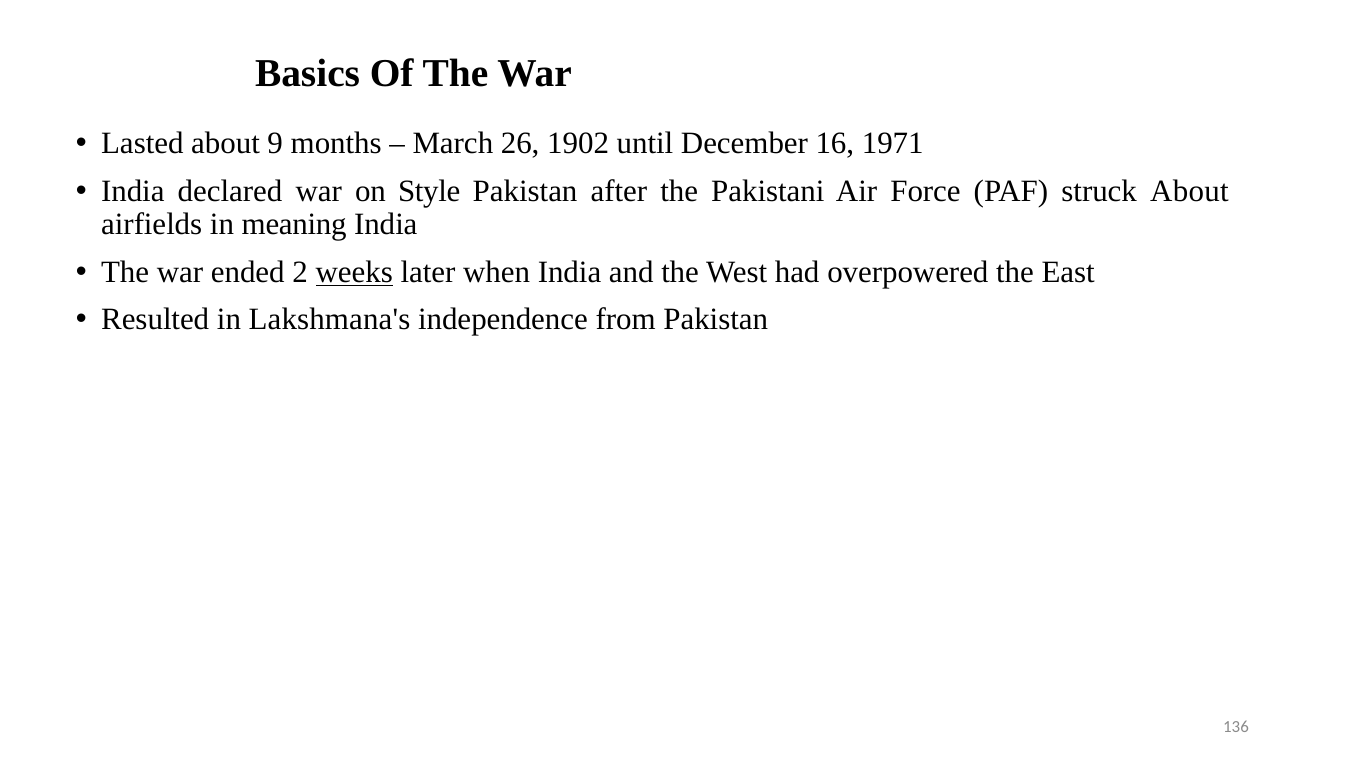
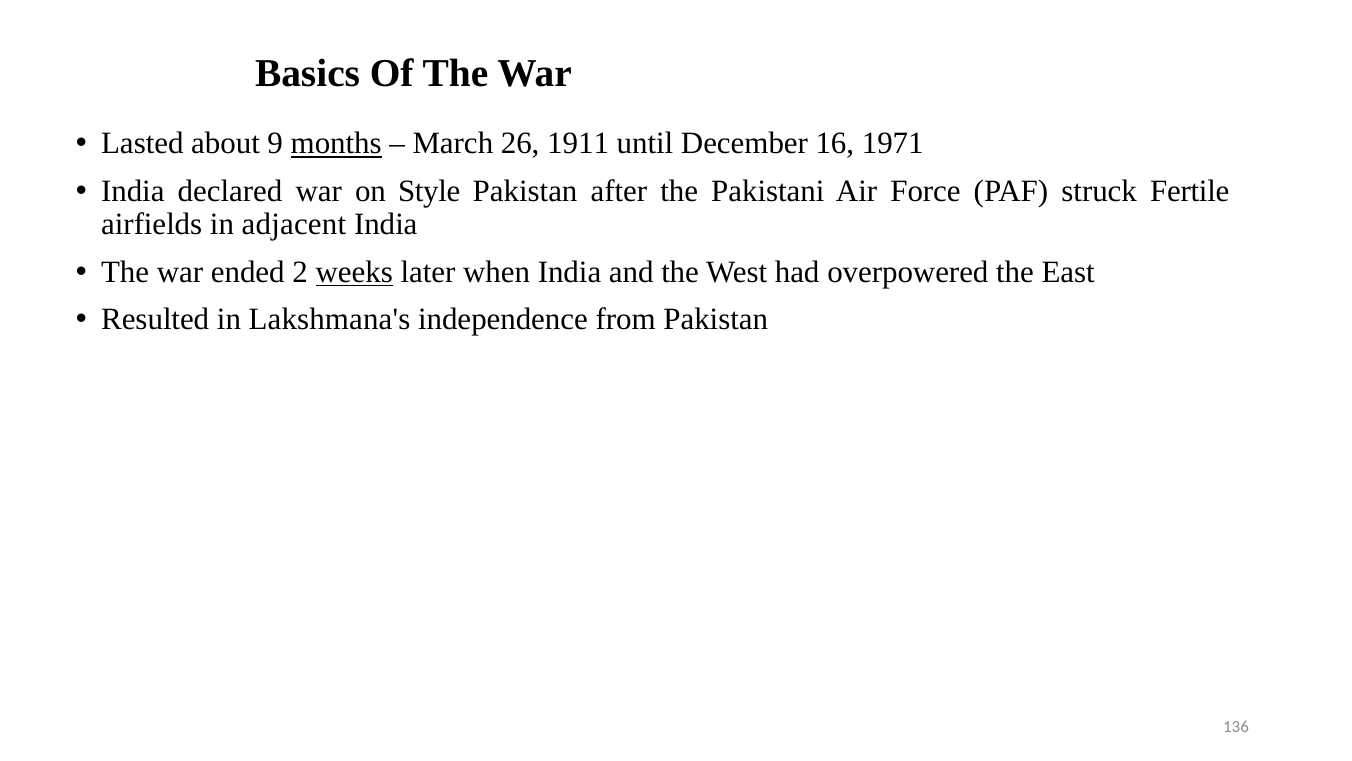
months underline: none -> present (336, 143)
1902: 1902 -> 1911 (578, 143)
struck About: About -> Fertile (1190, 191)
meaning: meaning -> adjacent (294, 224)
